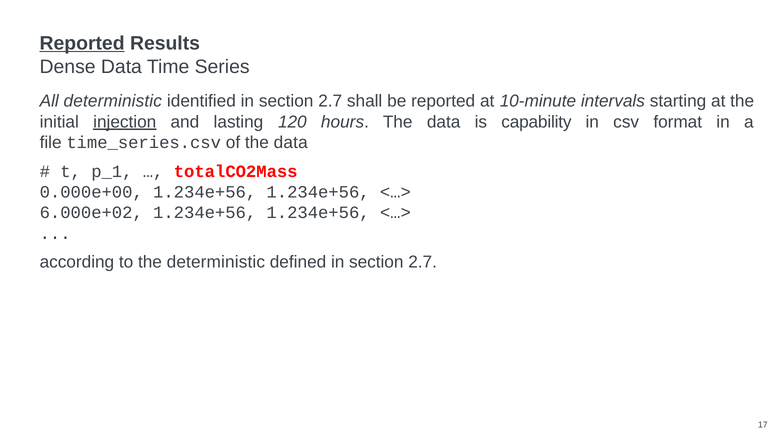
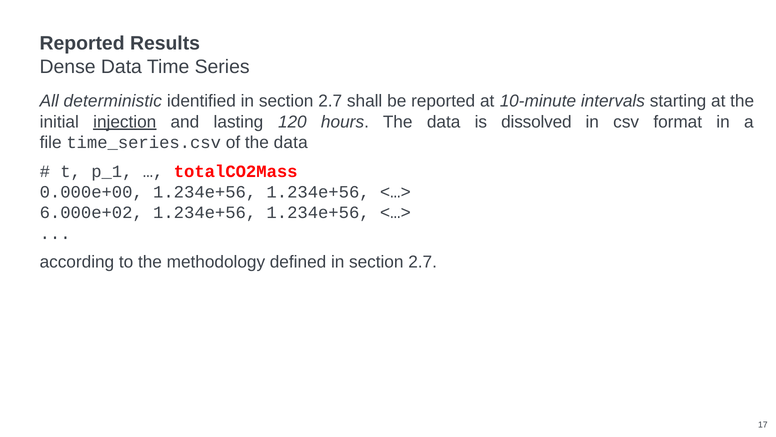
Reported underline: present -> none (82, 43)
capability: capability -> dissolved (536, 122)
the deterministic: deterministic -> methodology (216, 262)
